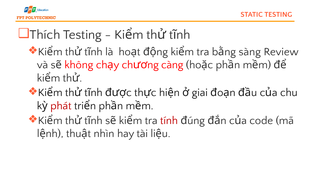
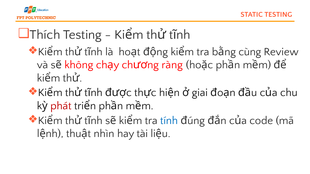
sàng: sàng -> cùng (250, 52)
càng: càng -> ràng (172, 65)
tính colour: red -> blue (169, 121)
